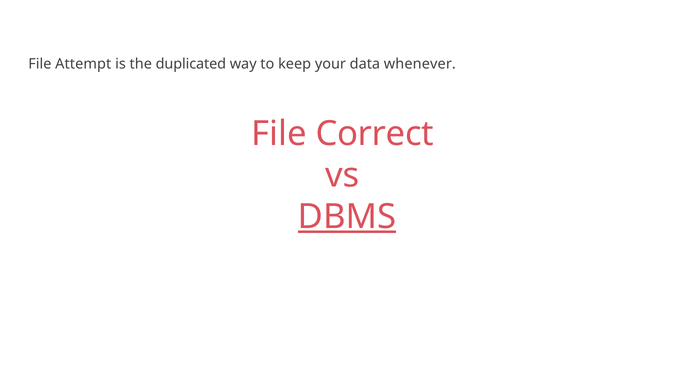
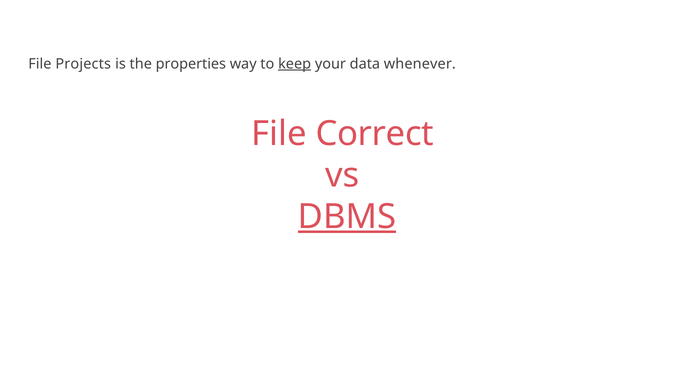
Attempt: Attempt -> Projects (83, 64)
duplicated: duplicated -> properties (191, 64)
keep underline: none -> present (295, 64)
